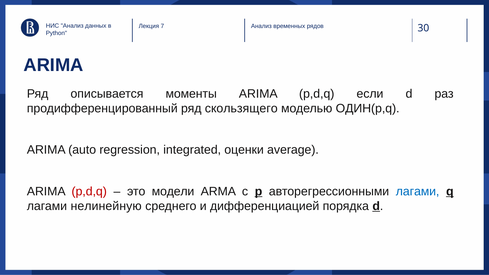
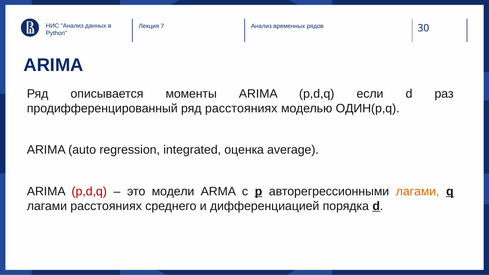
ряд скользящего: скользящего -> расстояниях (241, 108)
оценки: оценки -> оценка (244, 150)
лагами colour: blue -> orange (418, 191)
лагами нелинейную: нелинейную -> расстояниях (106, 206)
